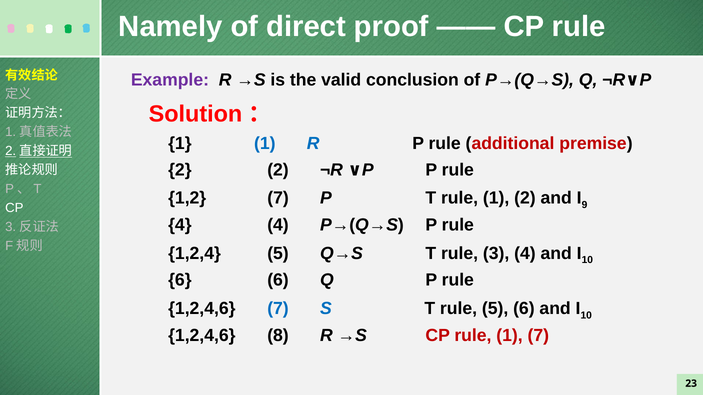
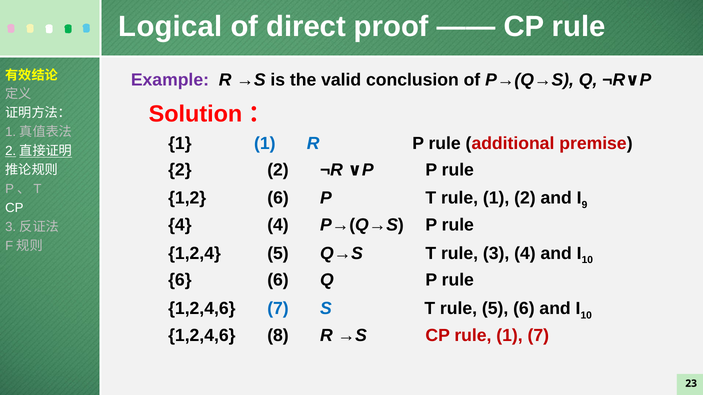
Namely: Namely -> Logical (170, 27)
1,2 7: 7 -> 6 (278, 198)
